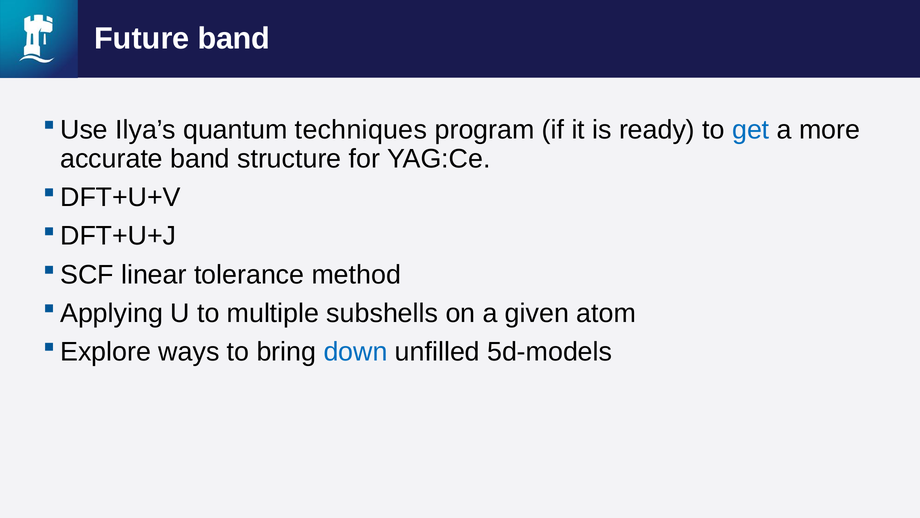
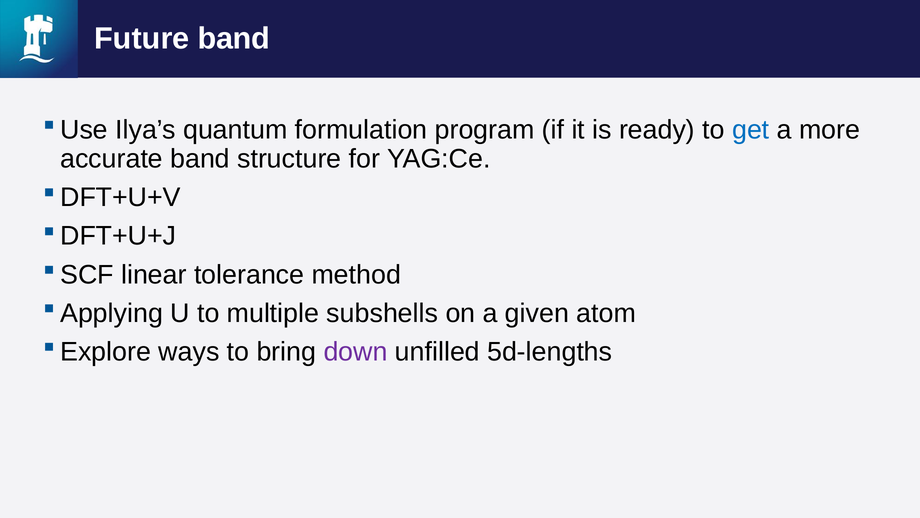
techniques: techniques -> formulation (361, 130)
down colour: blue -> purple (356, 352)
5d-models: 5d-models -> 5d-lengths (550, 352)
